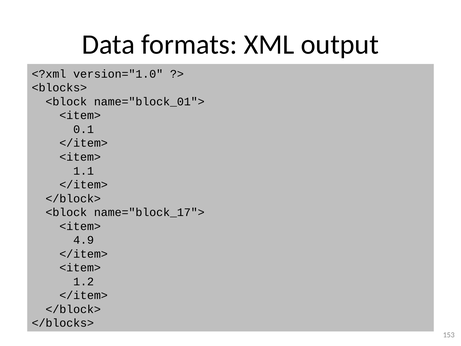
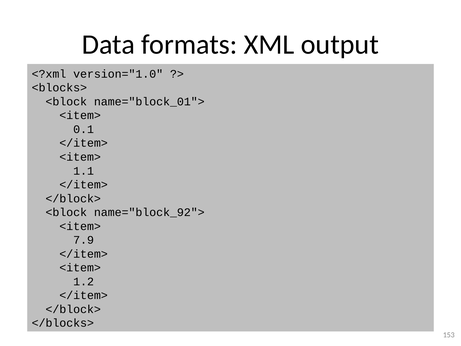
name="block_17">: name="block_17"> -> name="block_92"> (149, 212)
4.9: 4.9 -> 7.9 (84, 240)
